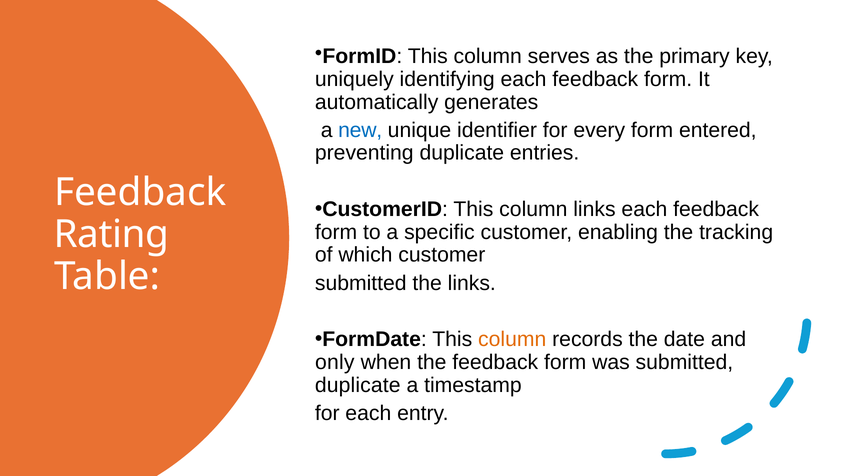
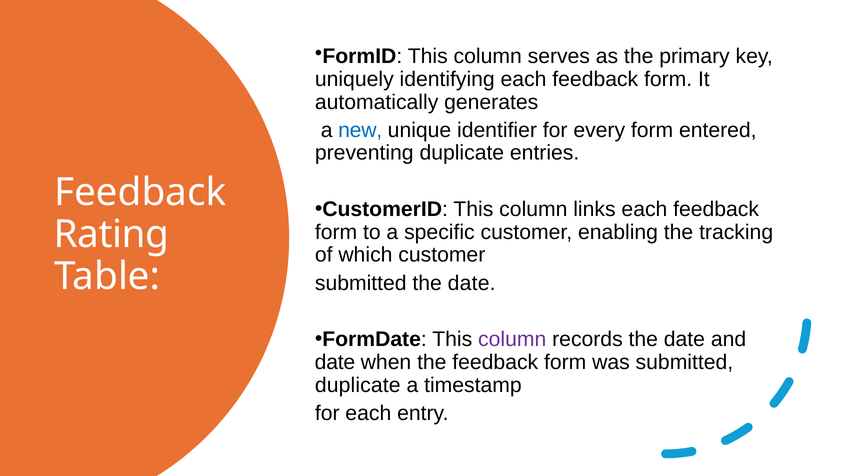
submitted the links: links -> date (472, 283)
column colour: orange -> purple (512, 339)
only: only -> date (335, 362)
